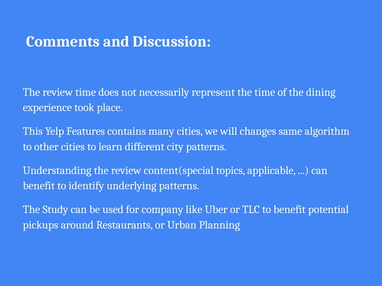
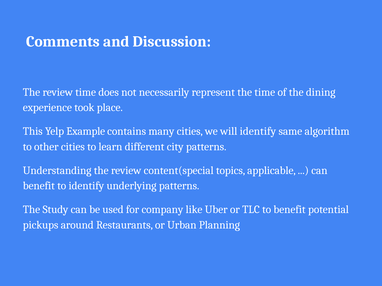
Features: Features -> Example (86, 131)
will changes: changes -> identify (258, 131)
